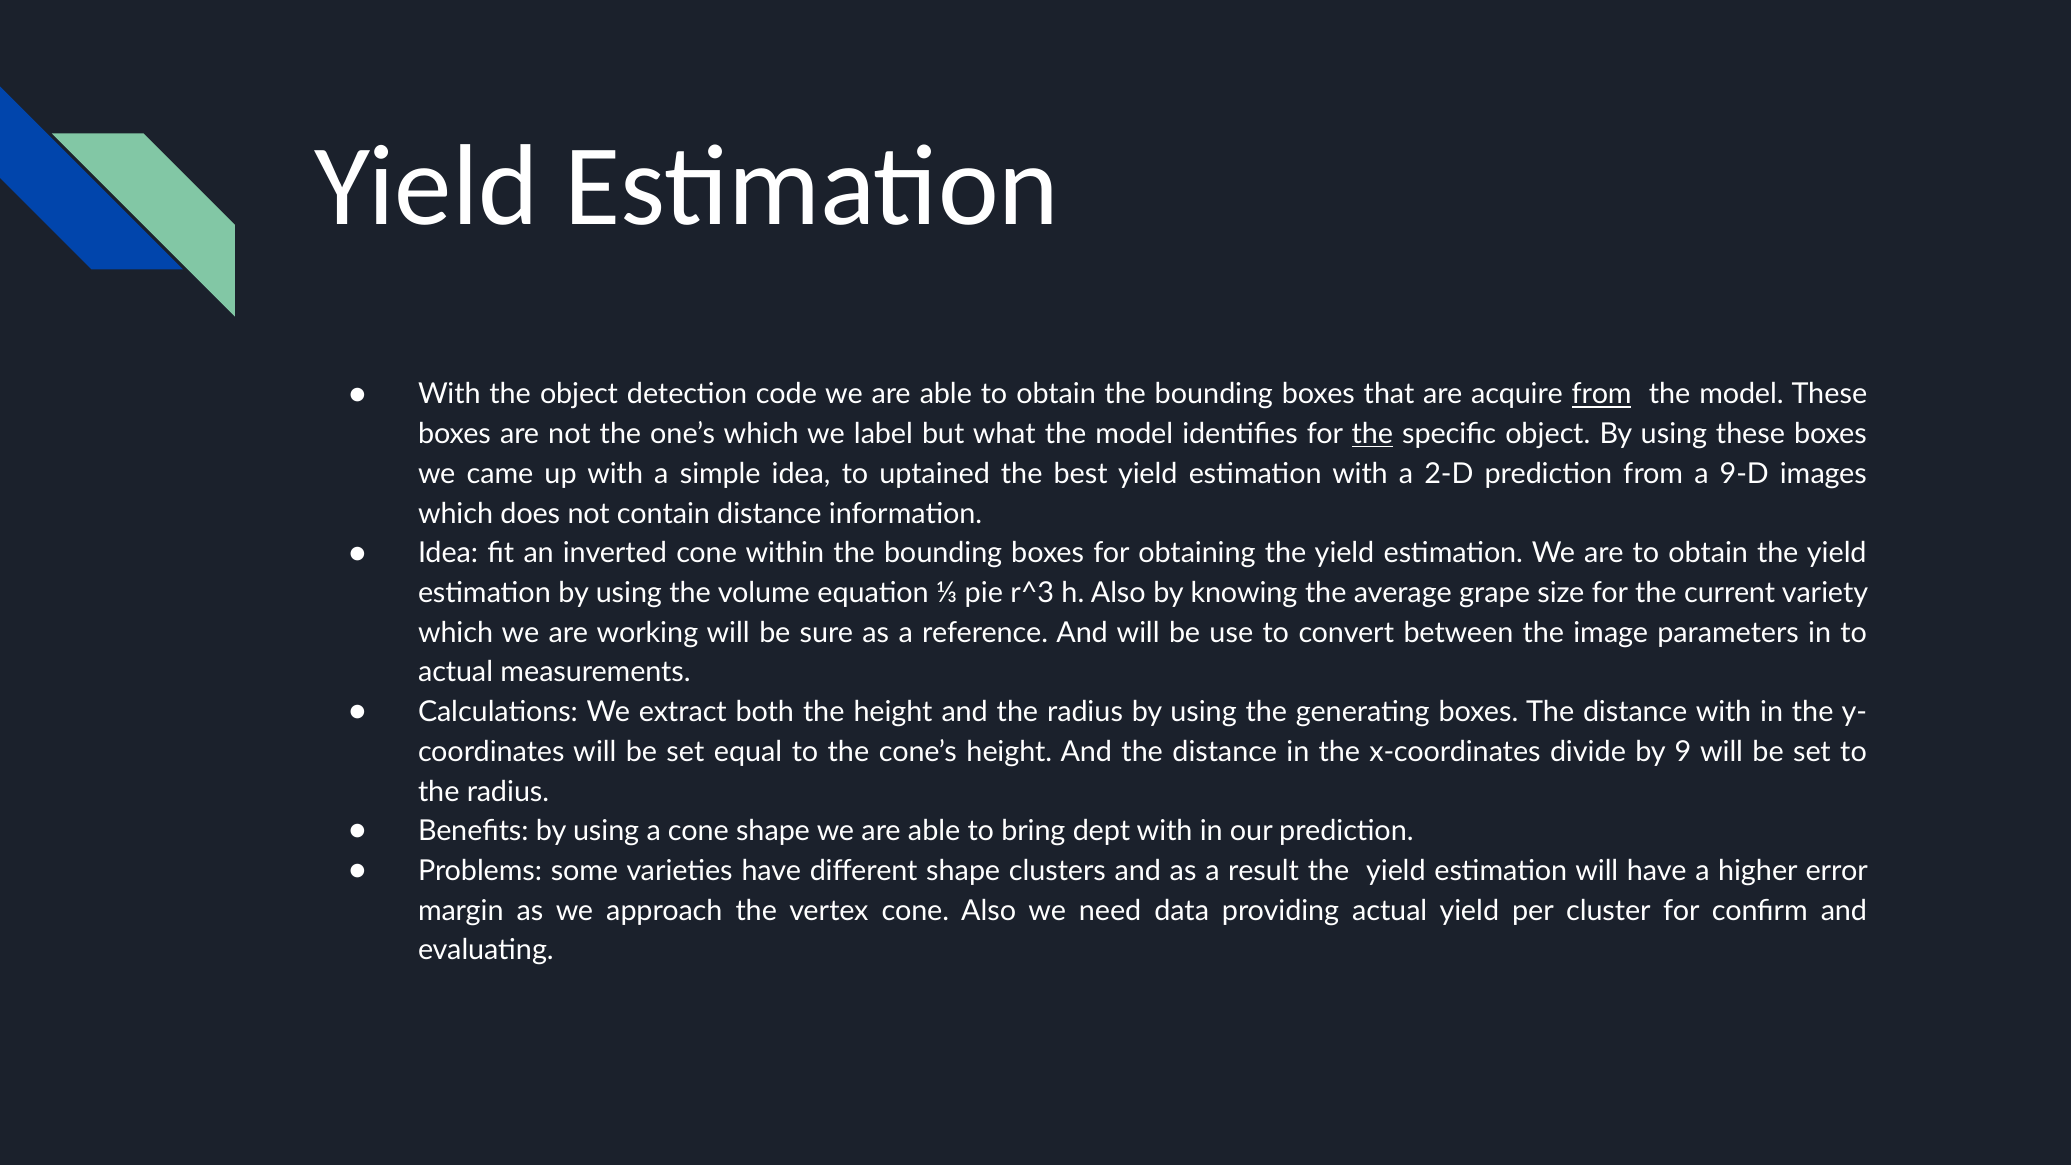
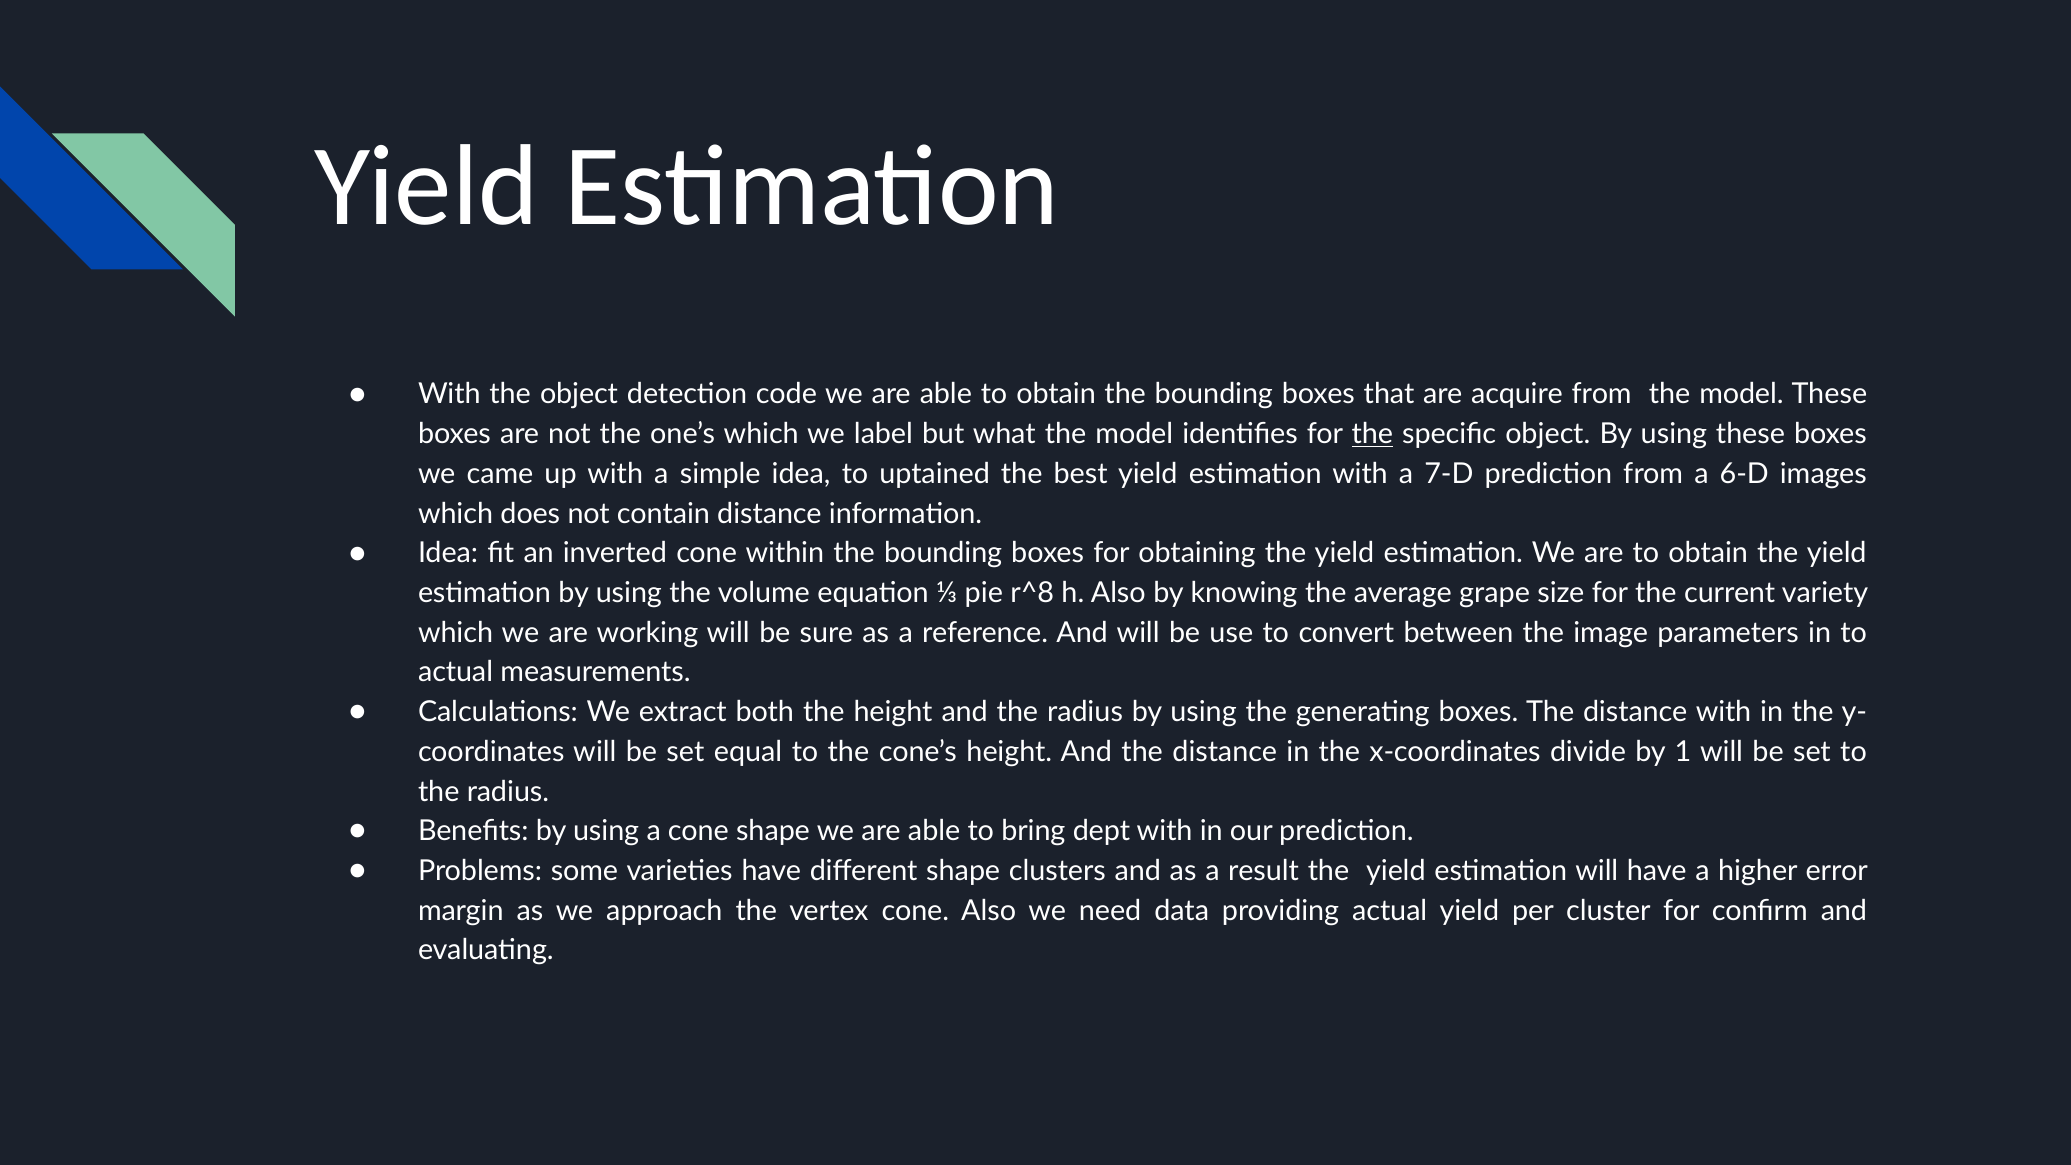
from underline: present -> none (1602, 394)
2-D: 2-D -> 7-D (1449, 474)
9-D: 9-D -> 6-D (1744, 474)
r^3: r^3 -> r^8 (1032, 593)
9: 9 -> 1 (1683, 752)
